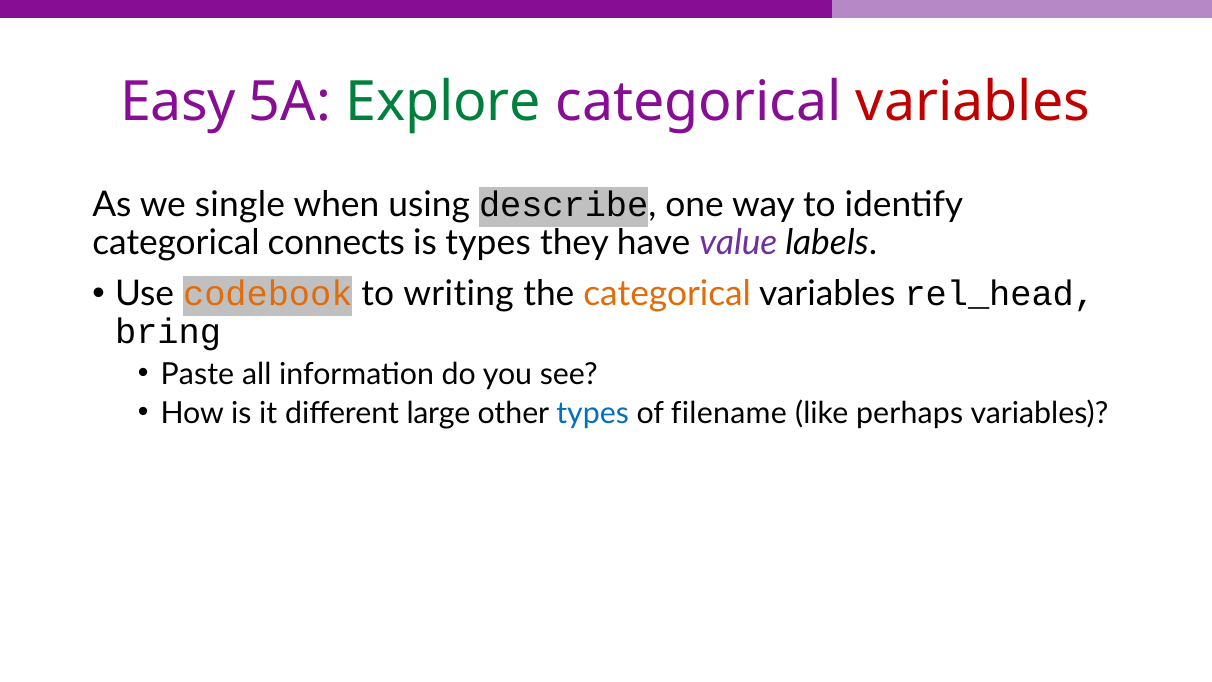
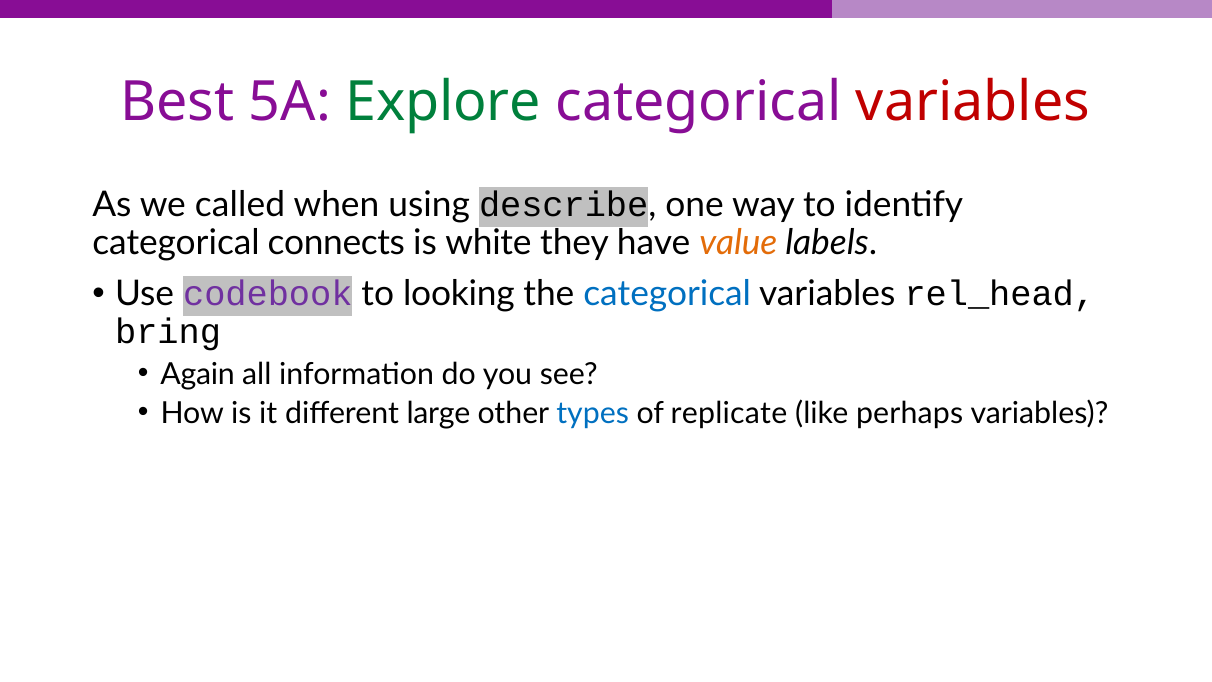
Easy: Easy -> Best (178, 102)
single: single -> called (240, 205)
is types: types -> white (488, 243)
value colour: purple -> orange (738, 243)
codebook colour: orange -> purple (268, 294)
writing: writing -> looking (459, 294)
categorical colour: orange -> blue (667, 294)
Paste: Paste -> Again (198, 374)
filename: filename -> replicate (729, 413)
